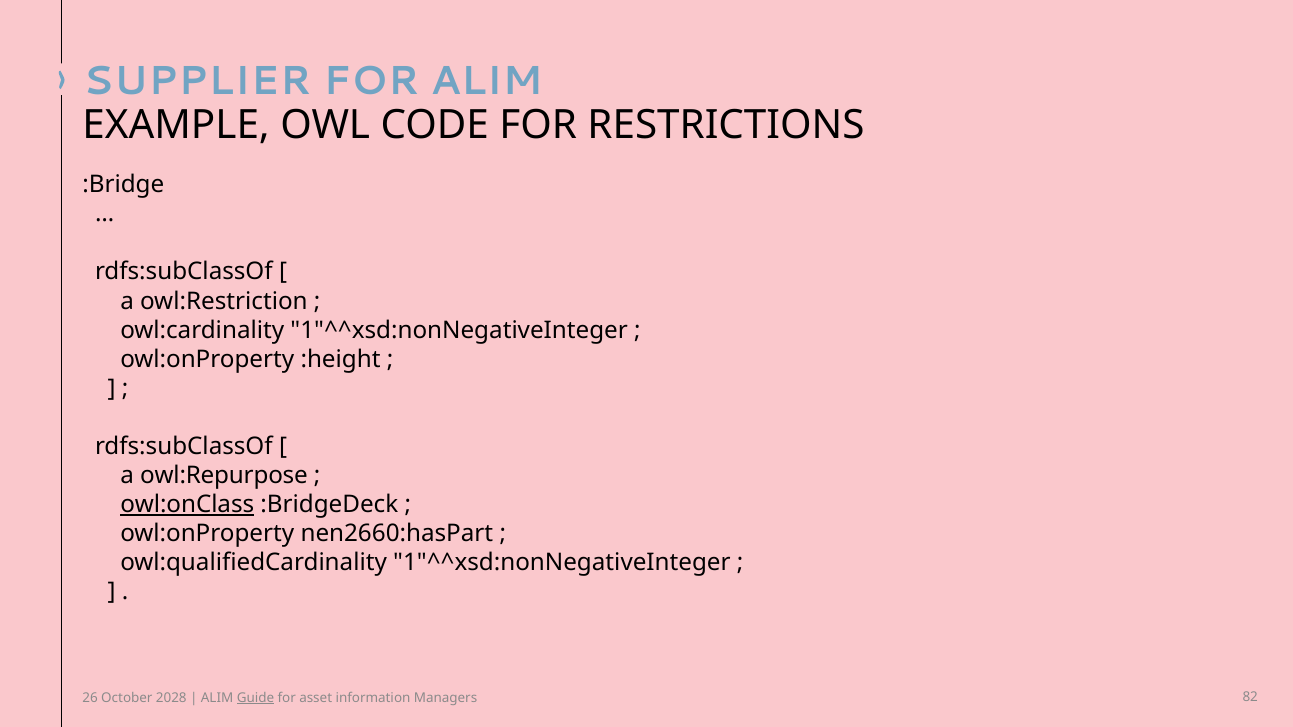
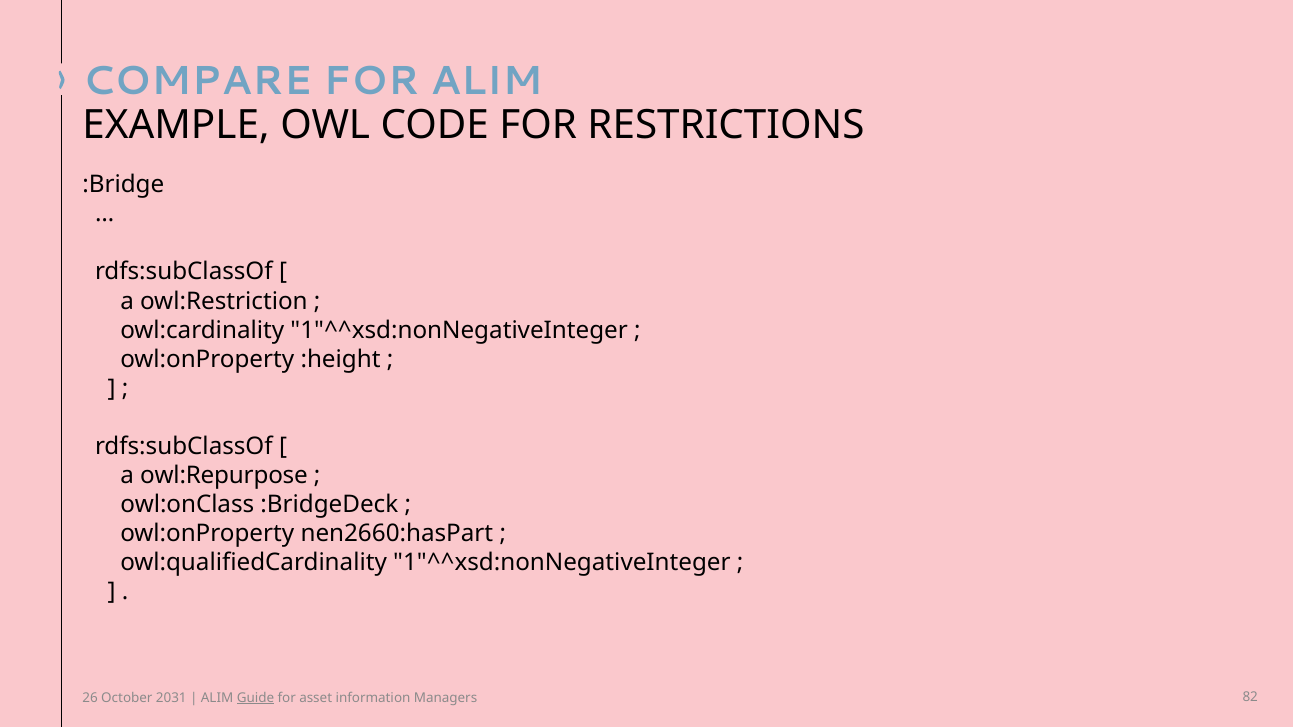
SUPPLIER: SUPPLIER -> COMPARE (197, 81)
owl:onClass underline: present -> none (187, 505)
2028: 2028 -> 2031 (171, 698)
